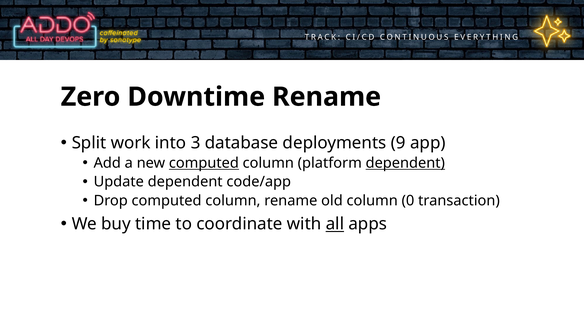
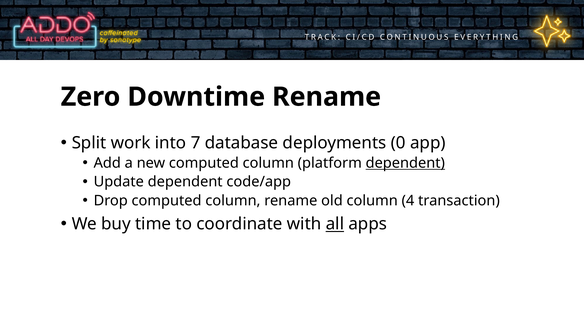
3: 3 -> 7 (196, 143)
9: 9 -> 0 (398, 143)
computed underline: present -> none (204, 163)
0: 0 -> 4 (408, 201)
